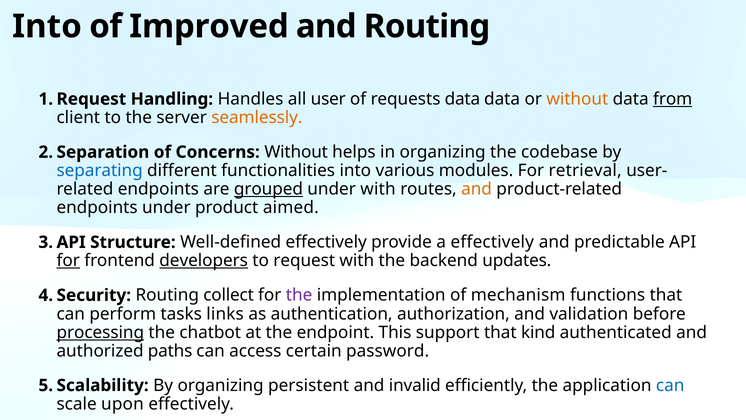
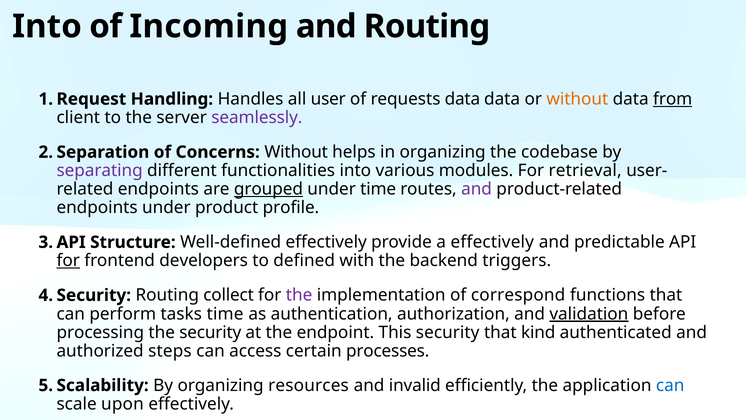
Improved: Improved -> Incoming (209, 26)
seamlessly colour: orange -> purple (257, 118)
separating colour: blue -> purple (100, 171)
under with: with -> time (378, 189)
and colour: orange -> purple (477, 189)
aimed: aimed -> profile (291, 208)
developers underline: present -> none (204, 261)
request: request -> defined (304, 261)
updates: updates -> triggers (517, 261)
mechanism: mechanism -> correspond (518, 295)
tasks links: links -> time (225, 314)
validation underline: none -> present (589, 314)
processing underline: present -> none (100, 332)
the chatbot: chatbot -> security (210, 332)
This support: support -> security (448, 332)
paths: paths -> steps (170, 351)
password: password -> processes (388, 351)
persistent: persistent -> resources (309, 385)
